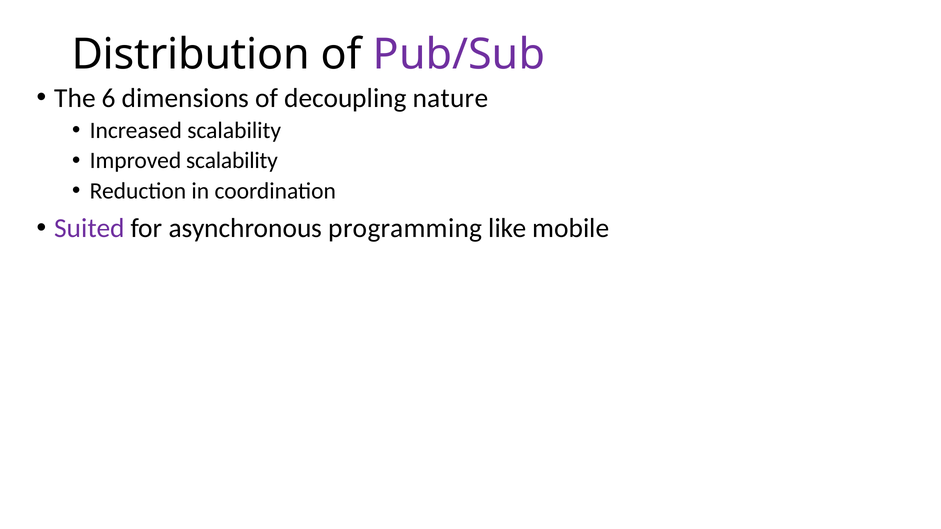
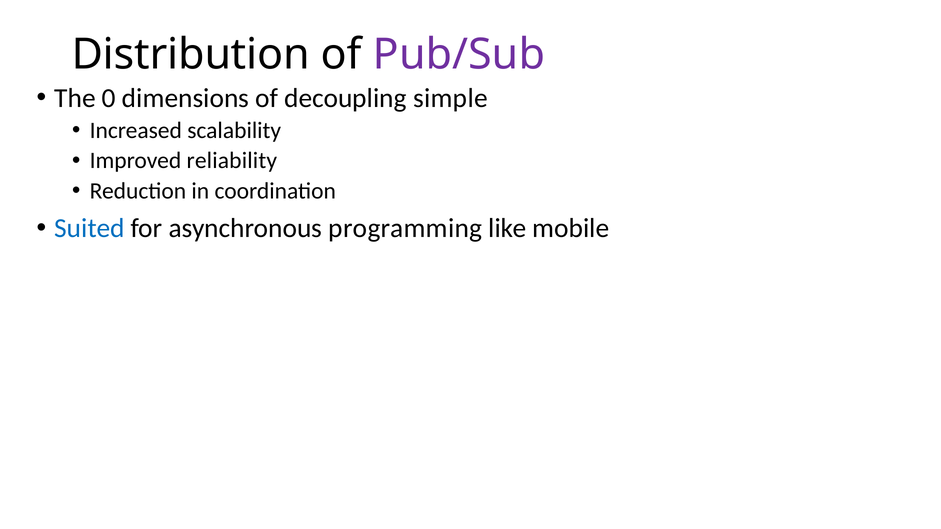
6: 6 -> 0 (109, 98)
nature: nature -> simple (450, 98)
Improved scalability: scalability -> reliability (232, 161)
Suited colour: purple -> blue (89, 228)
